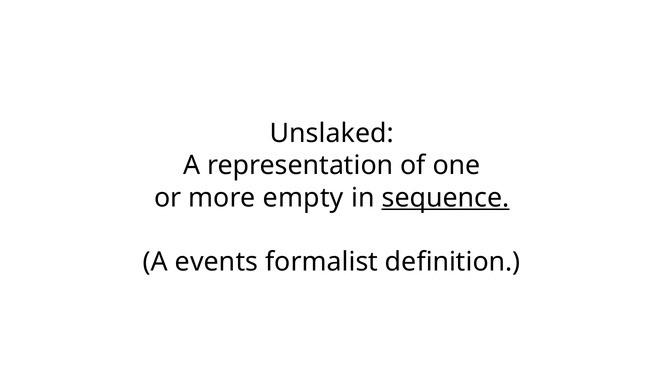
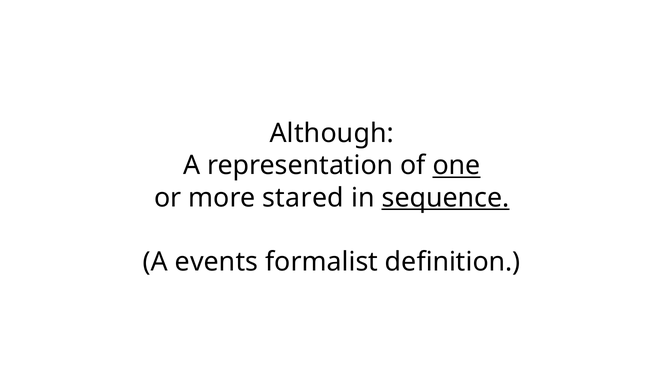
Unslaked: Unslaked -> Although (332, 133)
one underline: none -> present (457, 165)
empty: empty -> stared (303, 198)
